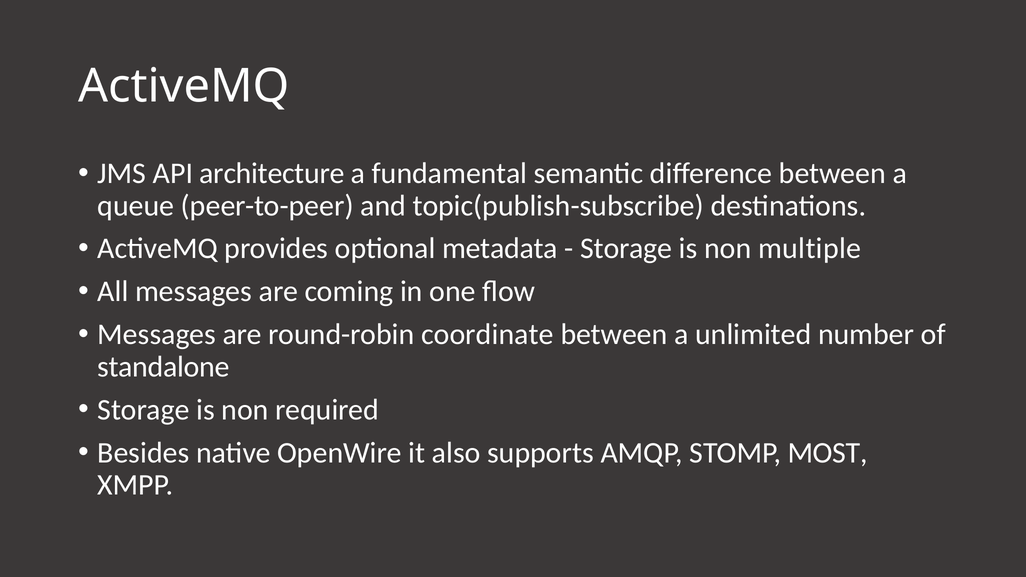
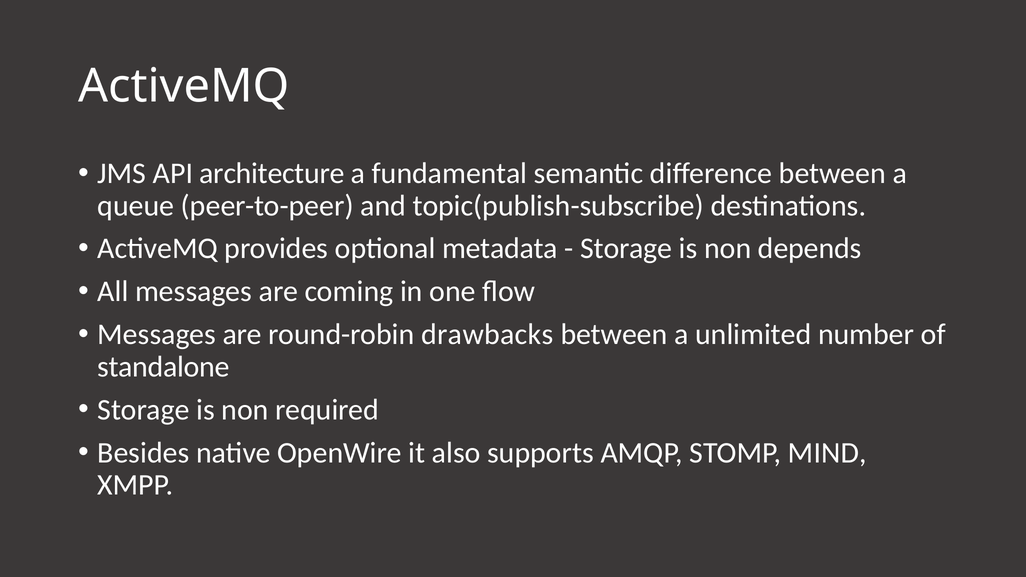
multiple: multiple -> depends (810, 249)
coordinate: coordinate -> drawbacks (487, 335)
MOST: MOST -> MIND (827, 453)
